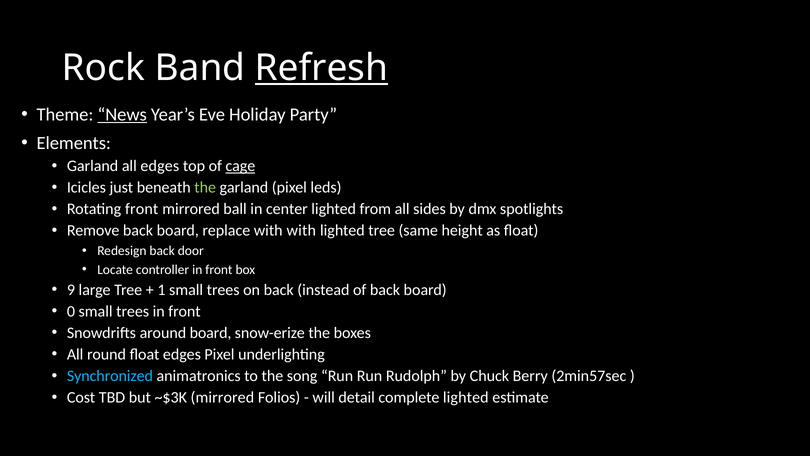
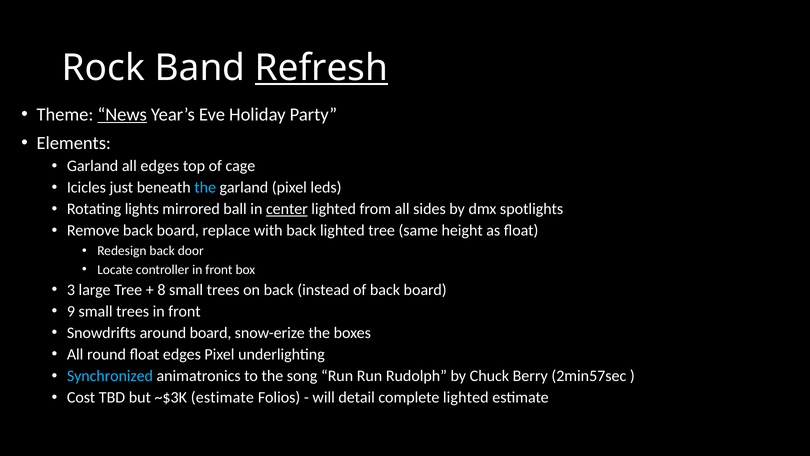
cage underline: present -> none (240, 166)
the colour: light green -> light blue (205, 187)
Rotating front: front -> lights (142, 209)
center underline: none -> present (287, 209)
with with: with -> back (301, 230)
9: 9 -> 3 (71, 289)
1: 1 -> 8 (161, 289)
0: 0 -> 9 (71, 311)
~$3K mirrored: mirrored -> estimate (222, 397)
